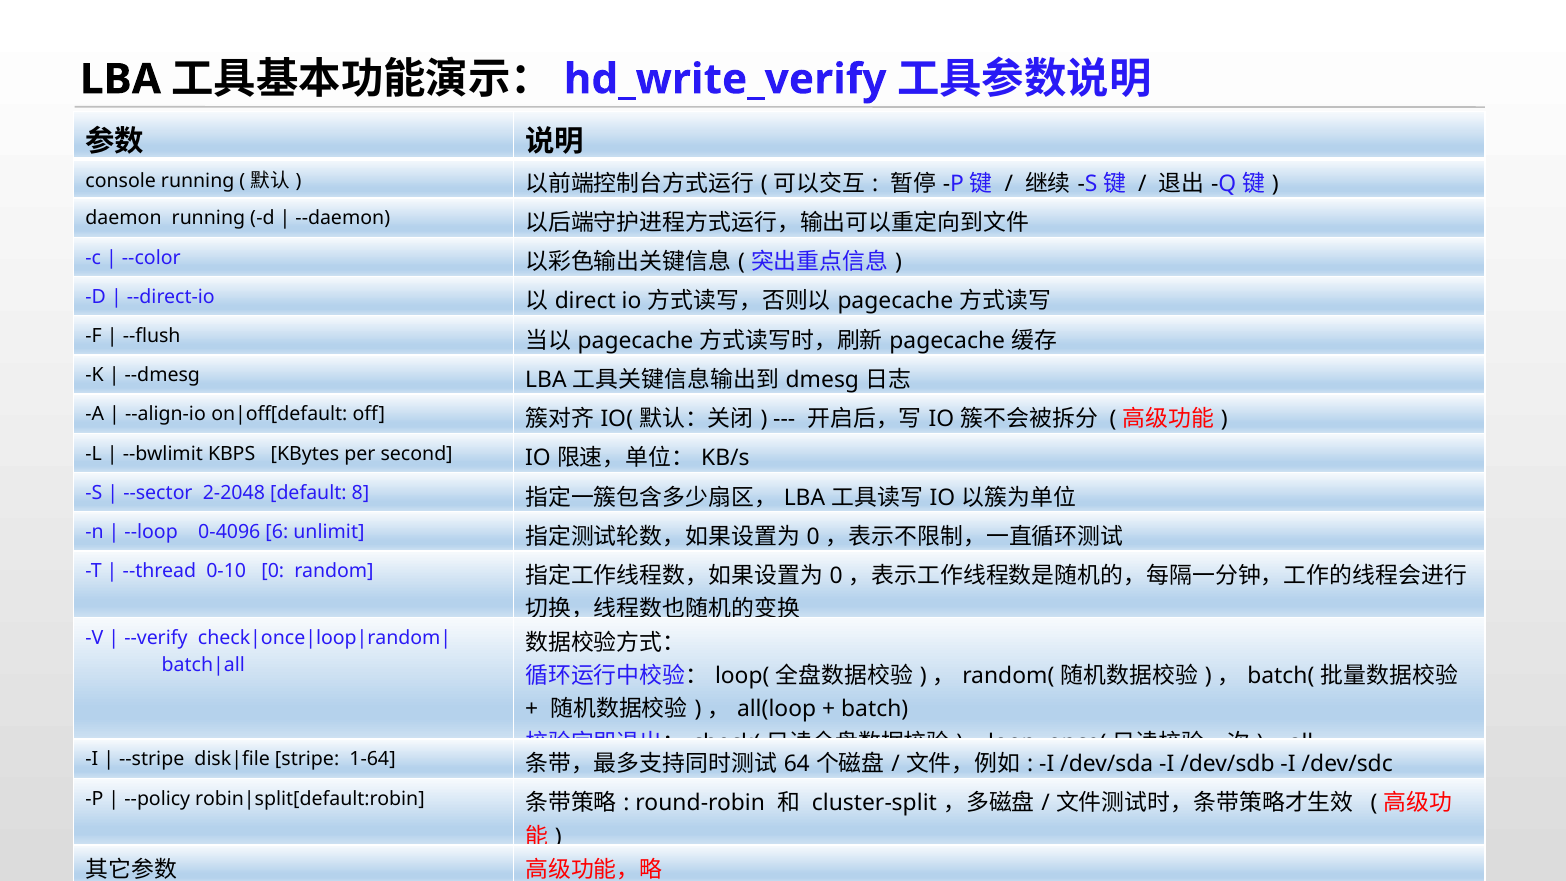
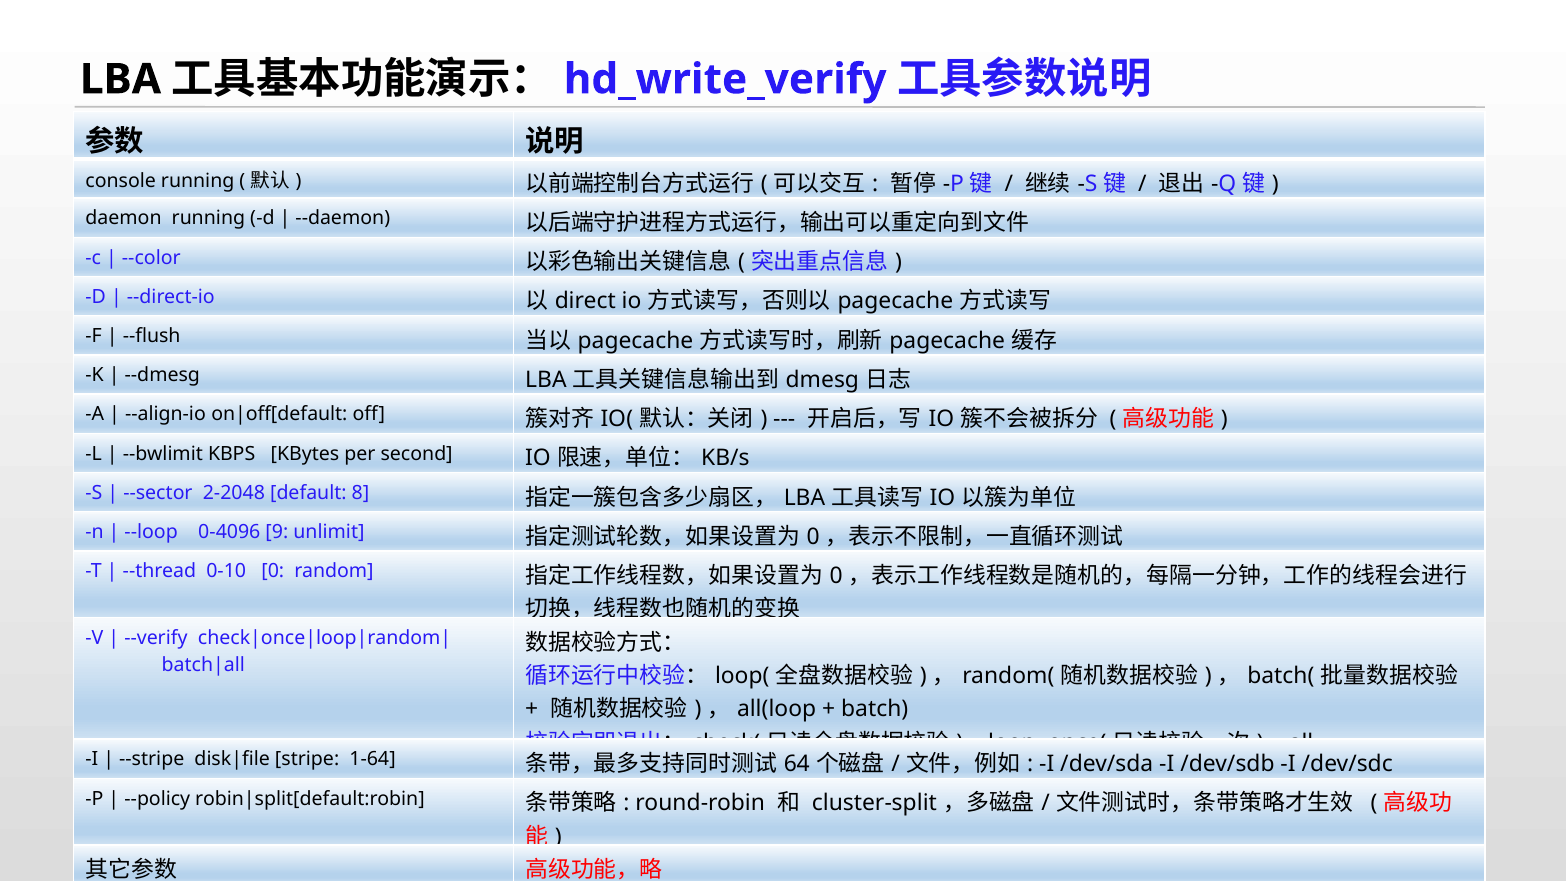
6: 6 -> 9 (277, 532)
